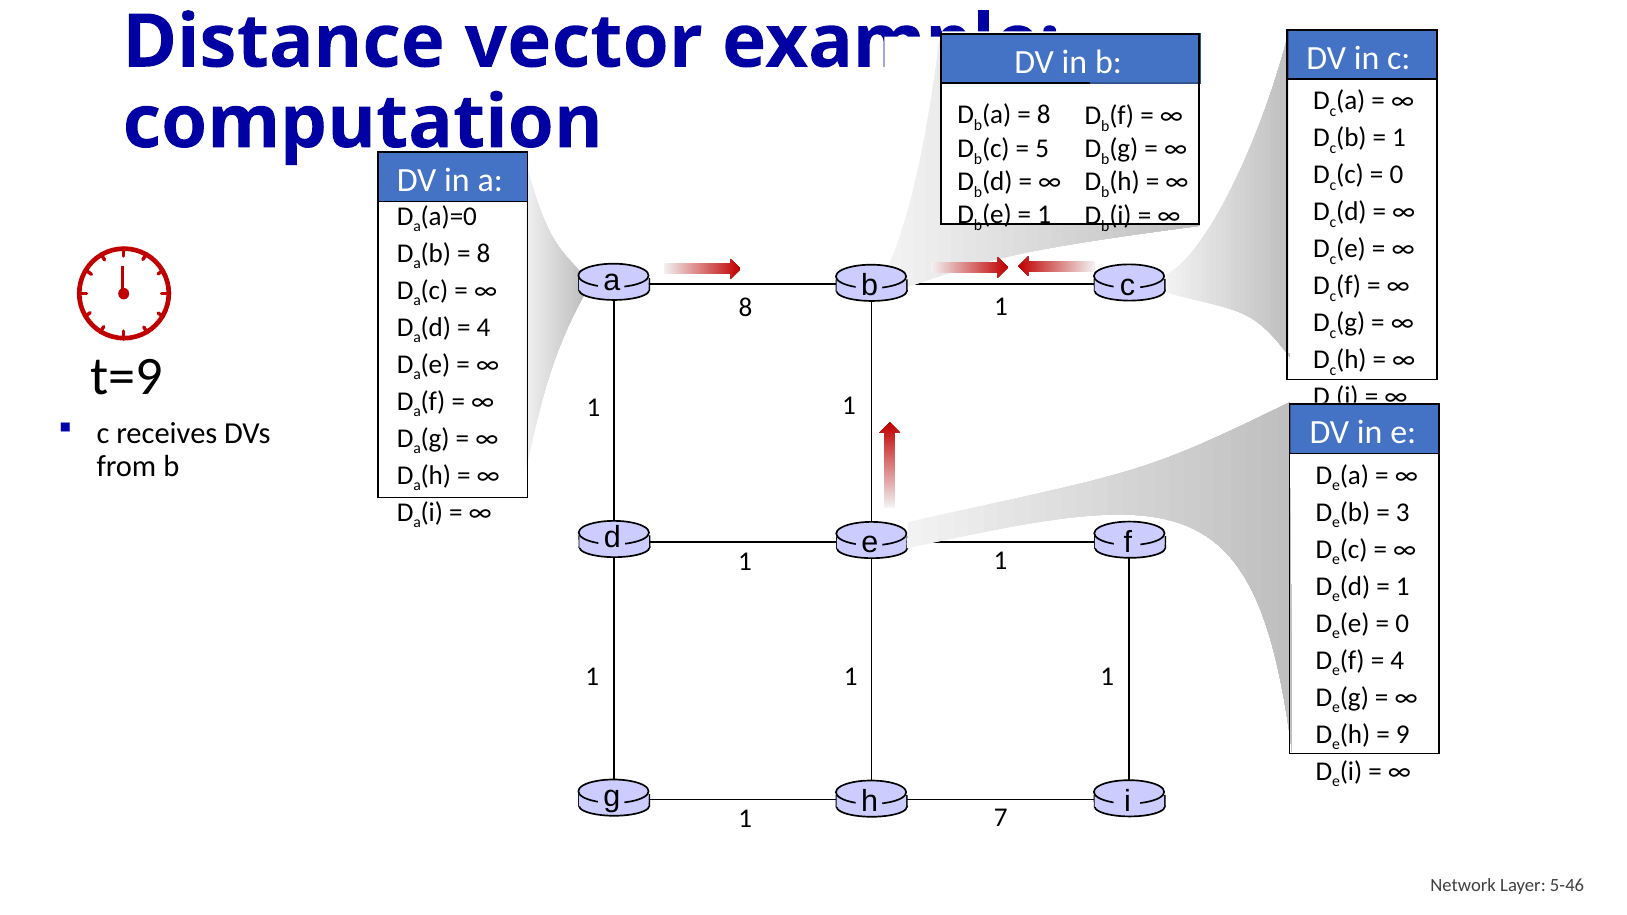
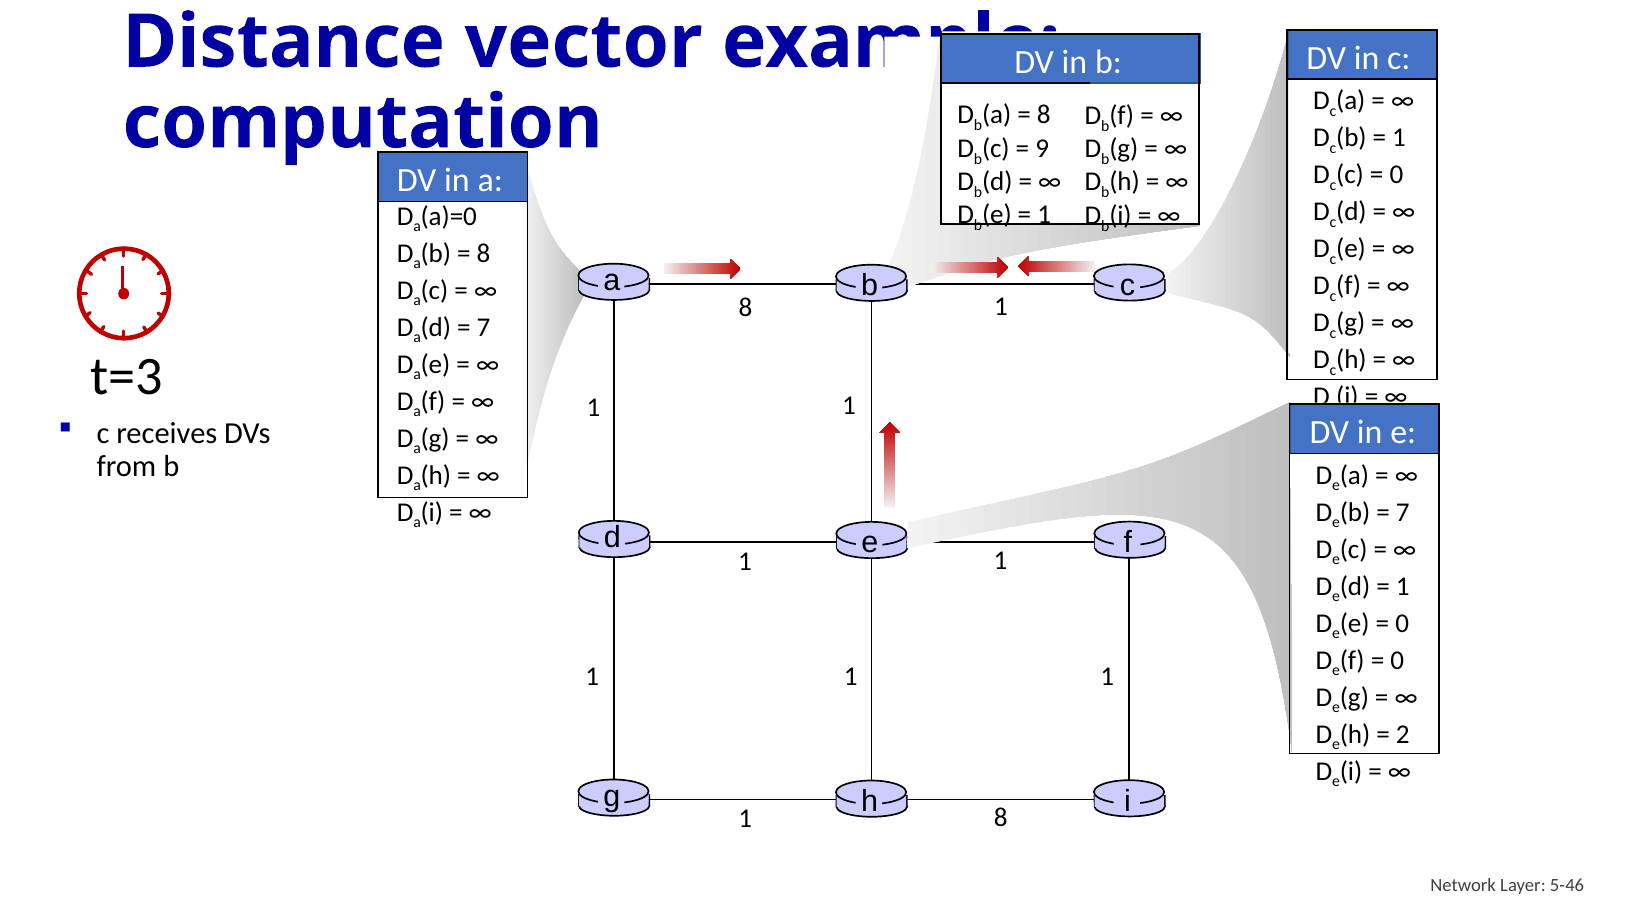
5: 5 -> 9 (1042, 148)
4: 4 -> 7 (483, 327)
t=9: t=9 -> t=3 (127, 376)
3: 3 -> 7 (1403, 512)
4: 4 -> 0 (1397, 660)
9: 9 -> 2 (1403, 734)
1 7: 7 -> 8 (1001, 817)
